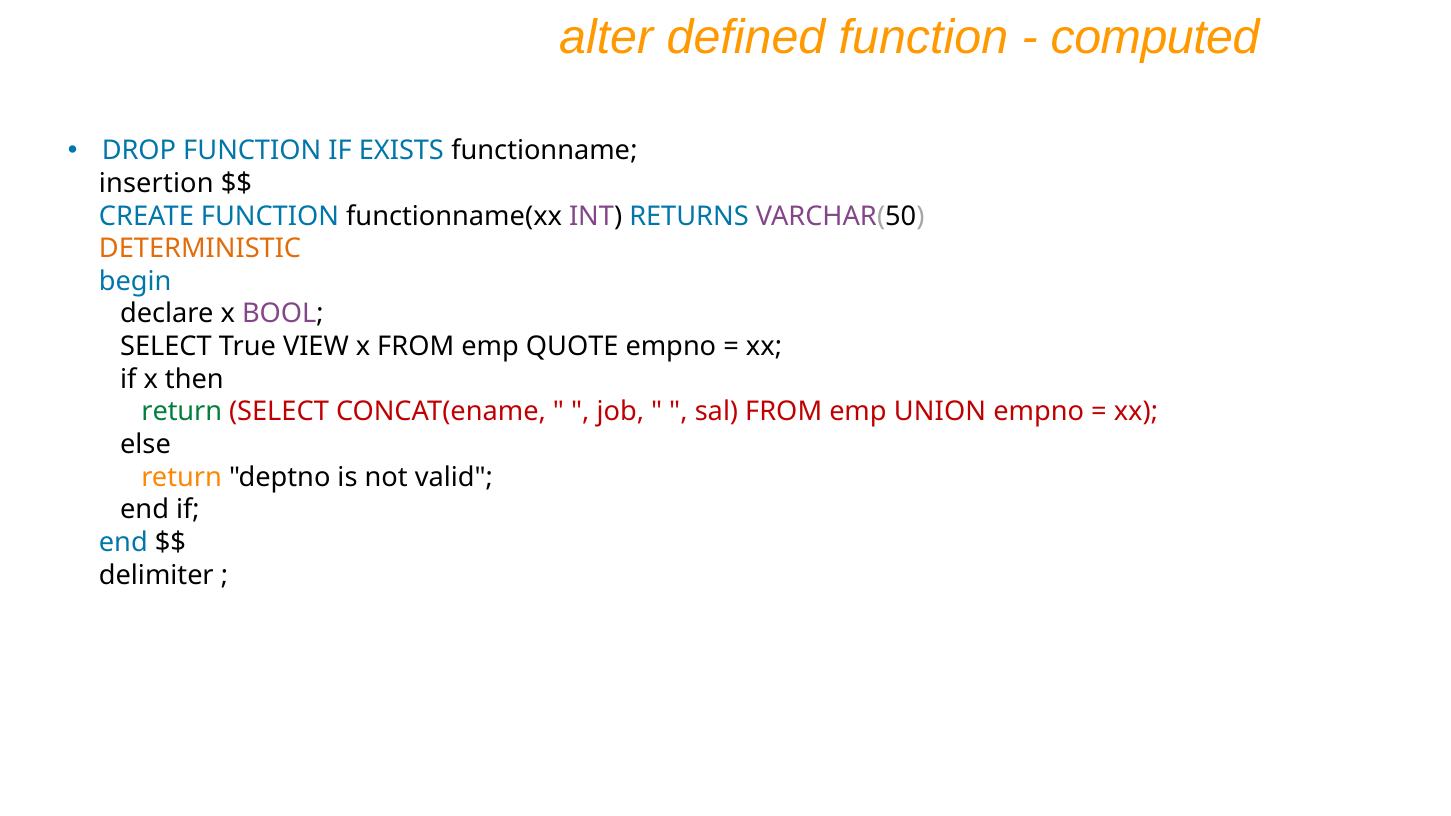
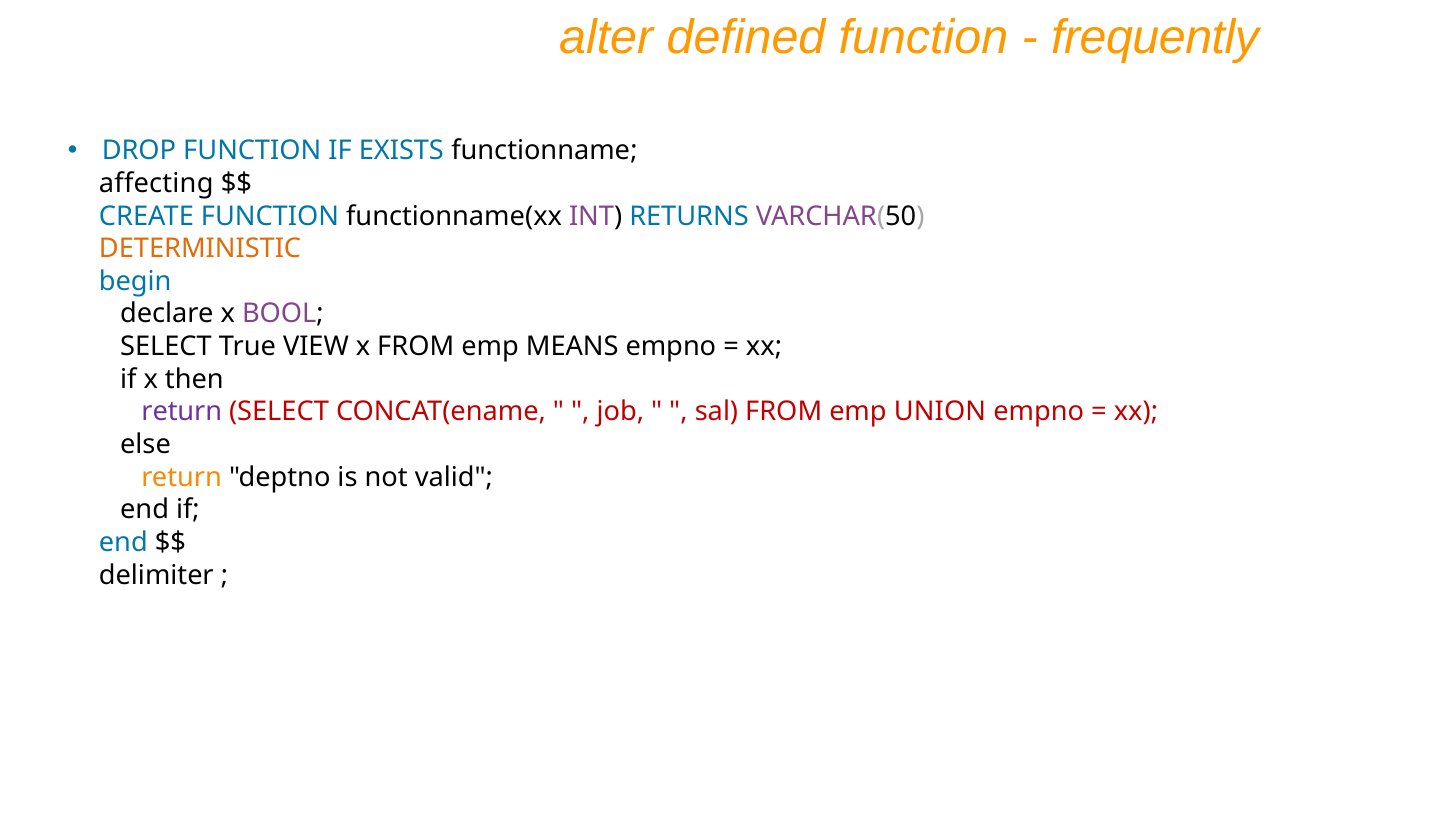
computed: computed -> frequently (1155, 38)
insertion: insertion -> affecting (156, 183)
QUOTE: QUOTE -> MEANS (572, 347)
return colour: green -> purple (182, 412)
